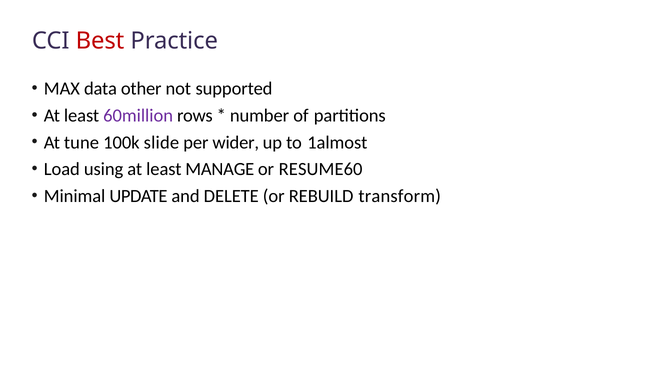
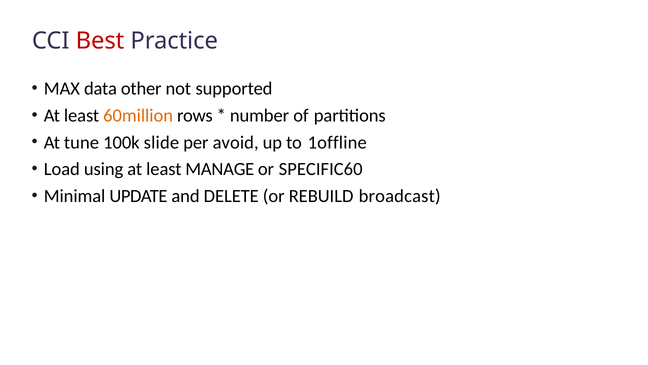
60million colour: purple -> orange (138, 116)
wider: wider -> avoid (236, 142)
1almost: 1almost -> 1offline (337, 142)
RESUME60: RESUME60 -> SPECIFIC60 (321, 169)
transform: transform -> broadcast (400, 196)
